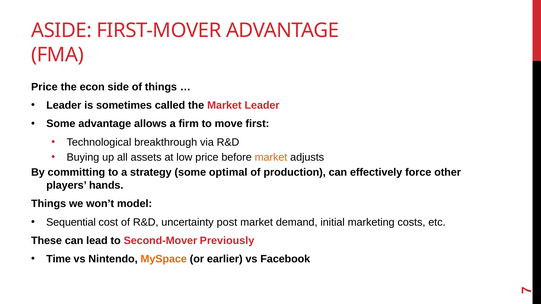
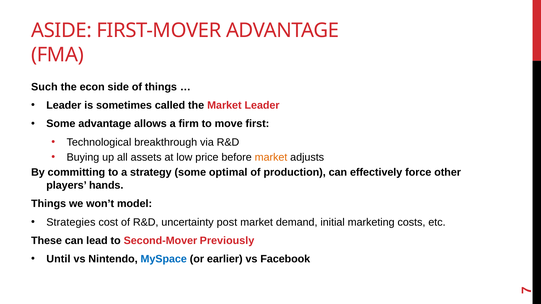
Price: Price -> Such (44, 87)
Sequential: Sequential -> Strategies (71, 222)
Time: Time -> Until (58, 259)
MySpace colour: orange -> blue (164, 259)
